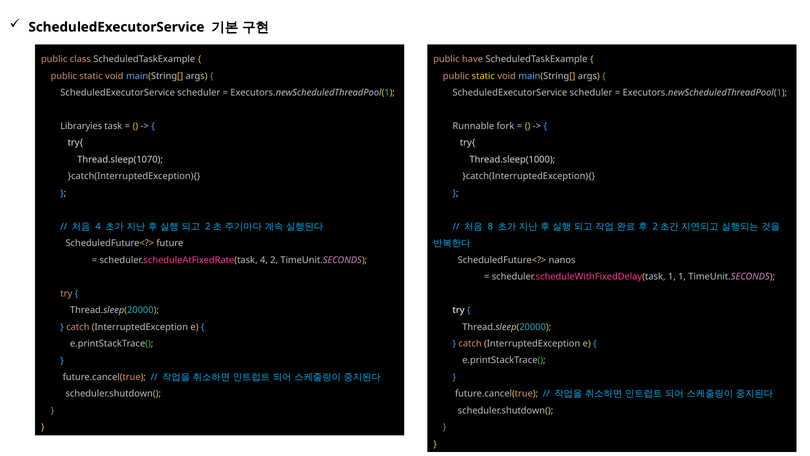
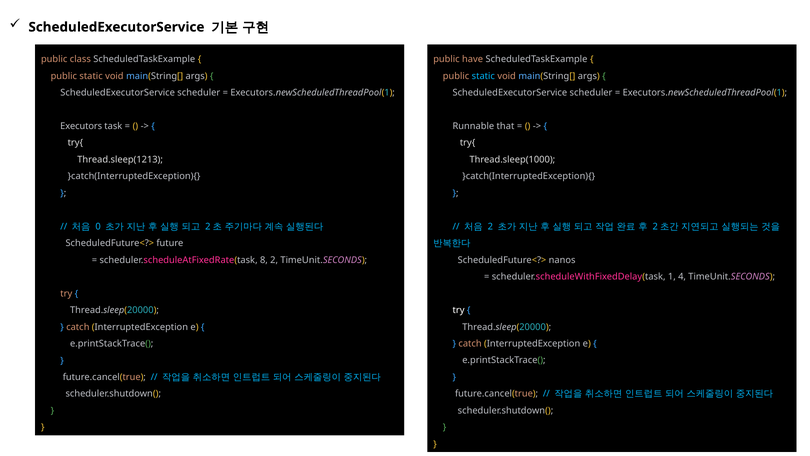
static colour: yellow -> light blue (483, 76)
Libraryies: Libraryies -> Executors (81, 126)
fork: fork -> that (505, 126)
Thread.sleep(1070: Thread.sleep(1070 -> Thread.sleep(1213 (120, 160)
4: 4 -> 0 (98, 226)
8: 8 -> 2 (490, 226)
scheduler.scheduleAtFixedRate(task 4: 4 -> 8 (264, 260)
1 1: 1 -> 4 (682, 277)
